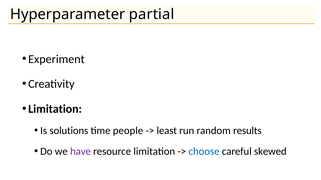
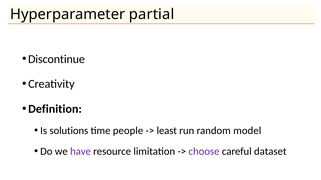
Experiment: Experiment -> Discontinue (56, 59)
Limitation: Limitation -> Definition (55, 109)
results: results -> model (247, 131)
choose colour: blue -> purple (204, 152)
skewed: skewed -> dataset (270, 152)
